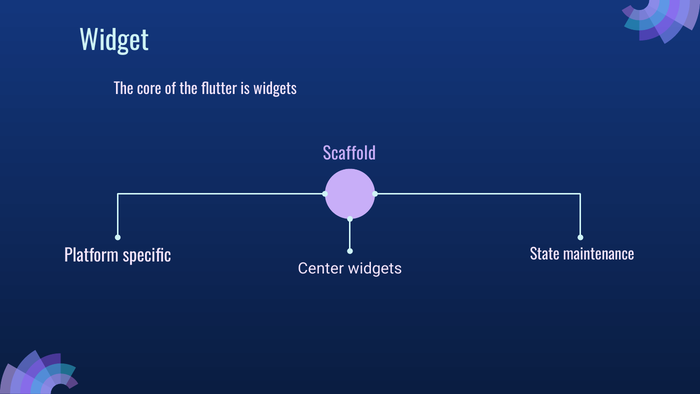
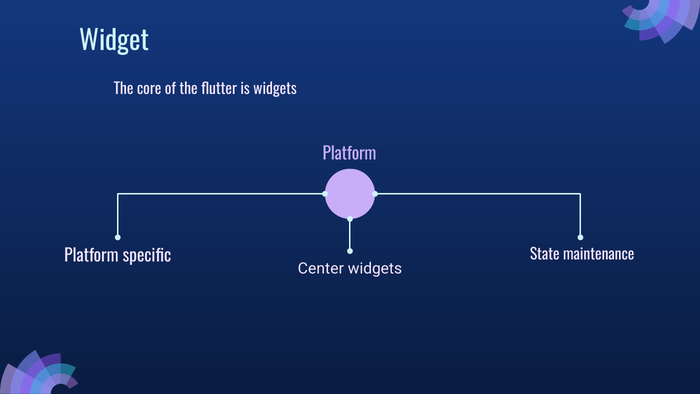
Scaffold: Scaffold -> Platform (349, 154)
